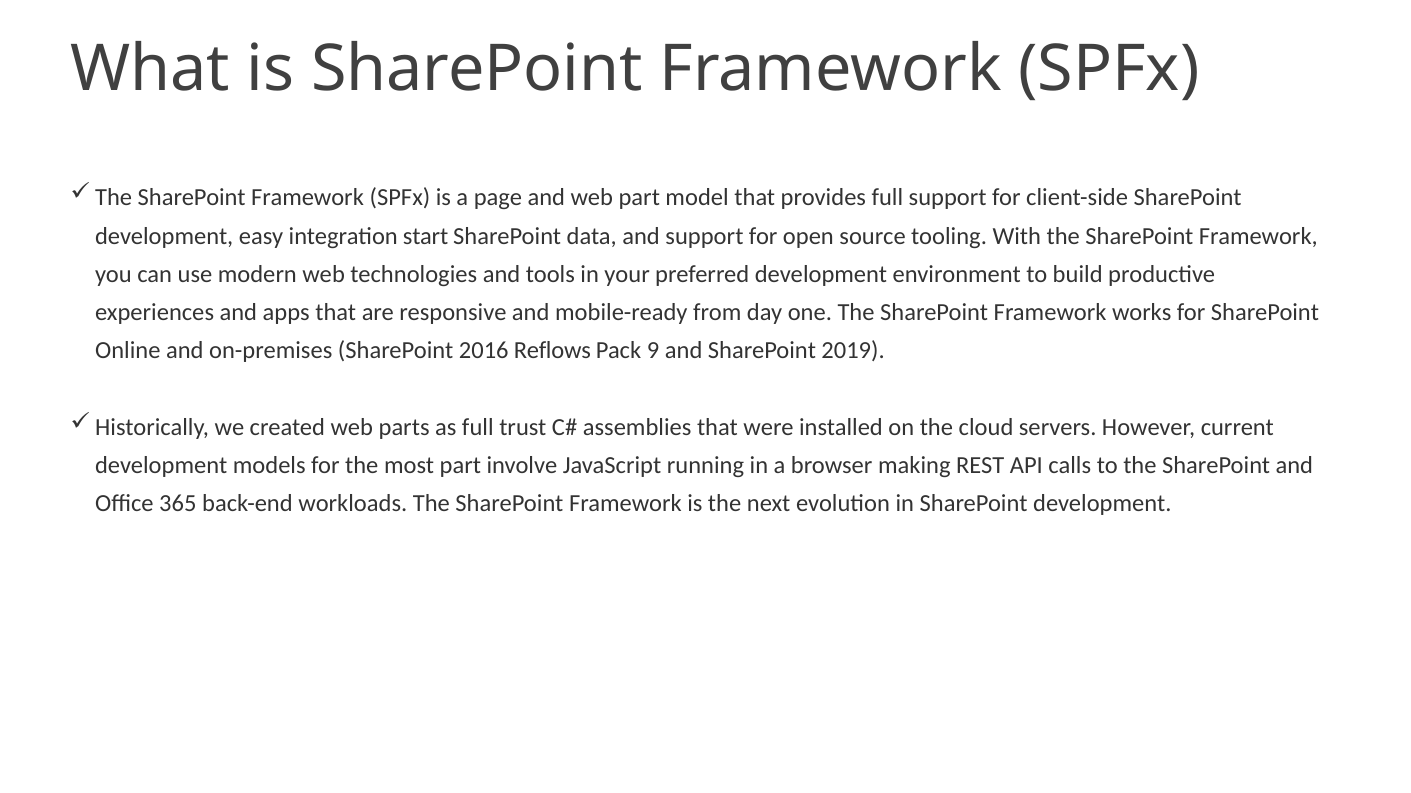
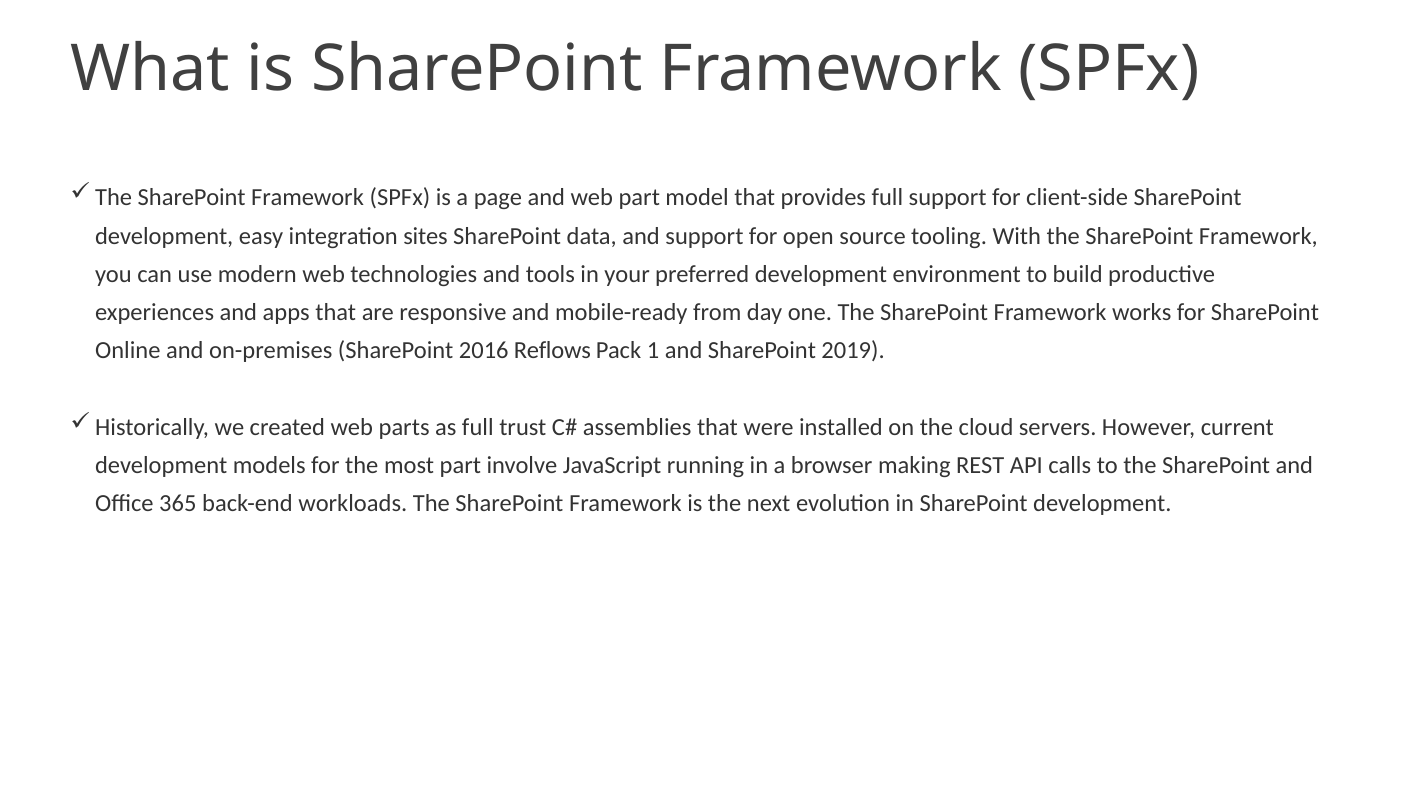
start: start -> sites (426, 236)
9: 9 -> 1 (653, 351)
